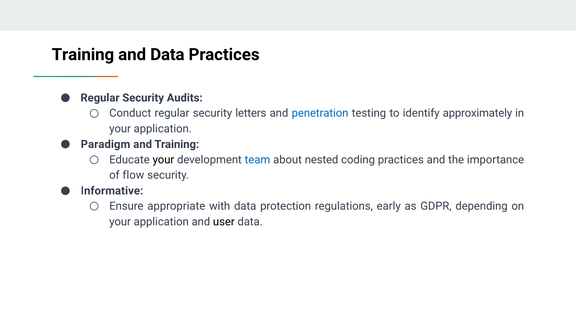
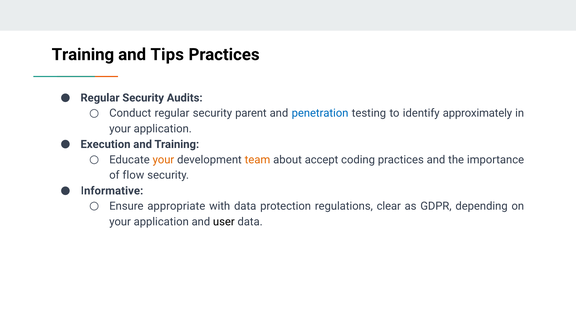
and Data: Data -> Tips (167, 55)
letters: letters -> parent (251, 113)
Paradigm: Paradigm -> Execution (105, 144)
your colour: black -> orange (163, 160)
team colour: blue -> orange (257, 160)
nested: nested -> accept (322, 160)
early: early -> clear (389, 206)
